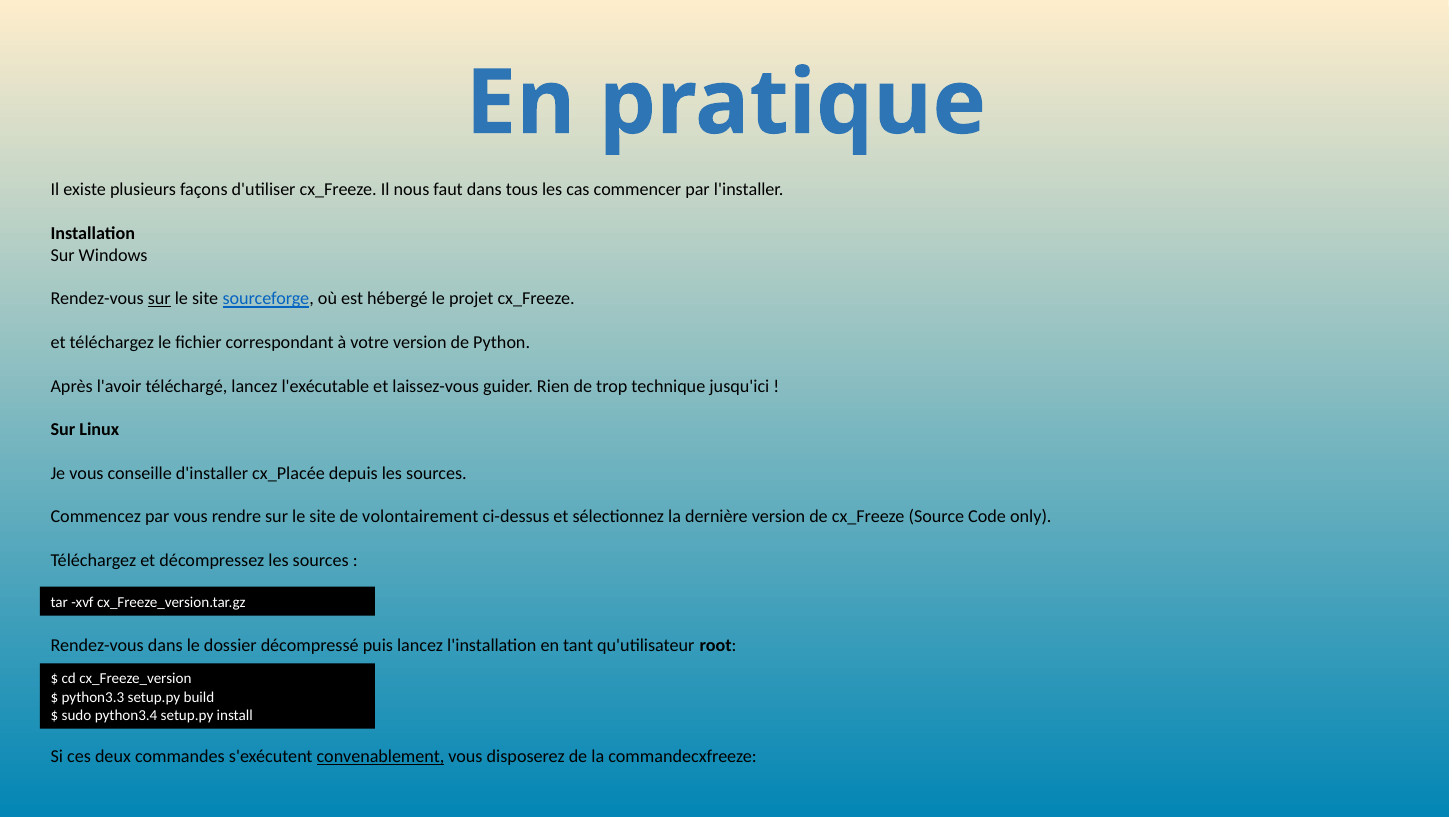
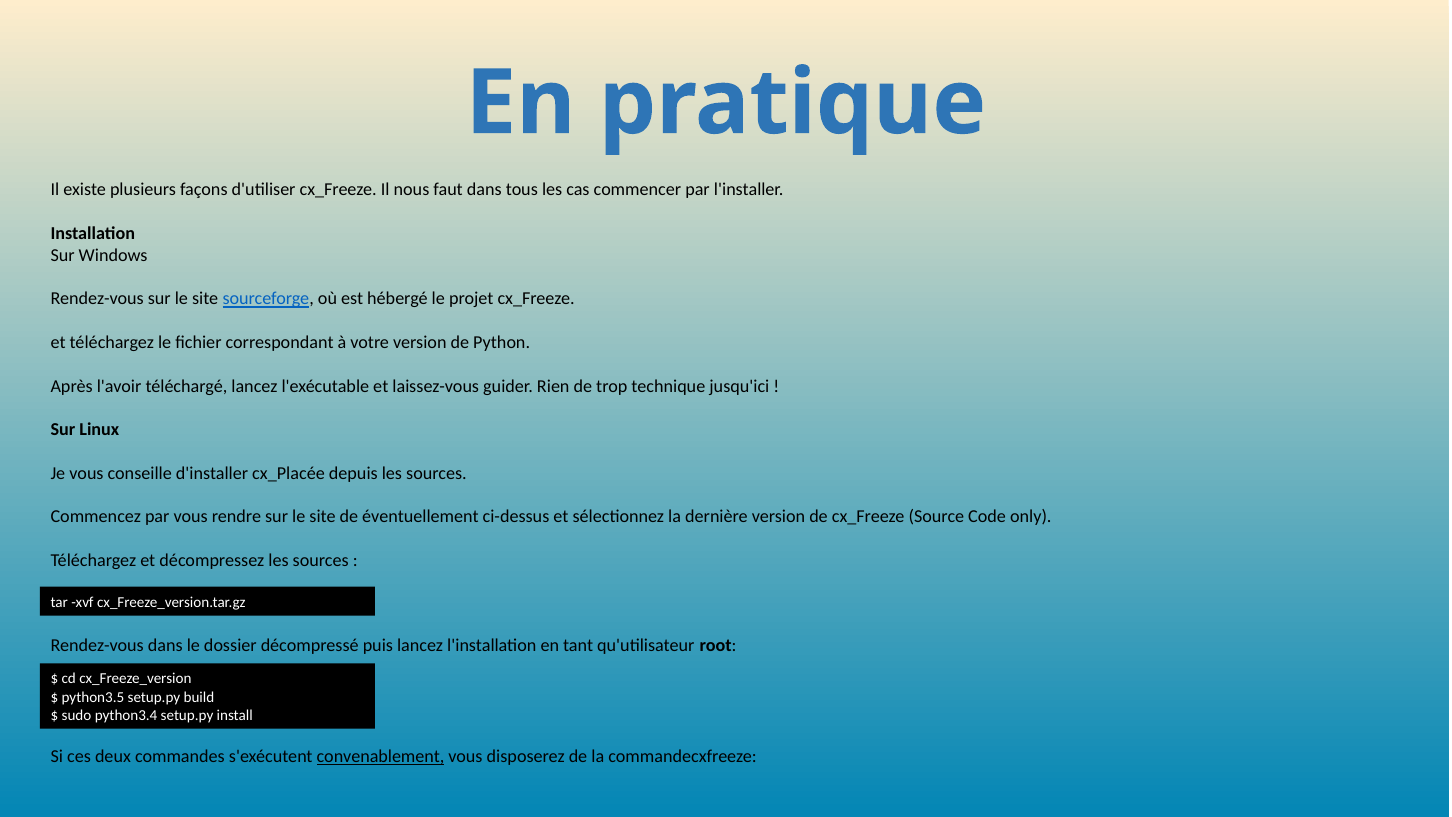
sur underline: present -> none (159, 299)
volontairement: volontairement -> éventuellement (420, 517)
python3.3: python3.3 -> python3.5 (93, 697)
